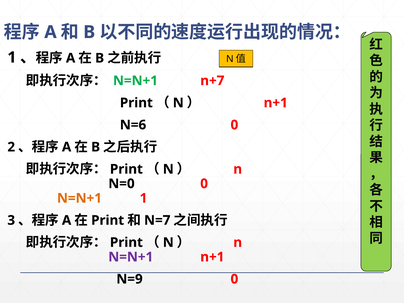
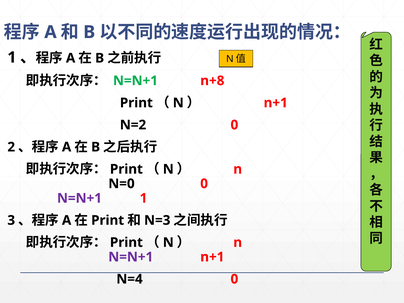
n+7: n+7 -> n+8 (212, 81)
N=6: N=6 -> N=2 (133, 125)
N=N+1 colour: orange -> purple (79, 198)
N=7: N=7 -> N=3 (157, 220)
N=9: N=9 -> N=4 (130, 279)
